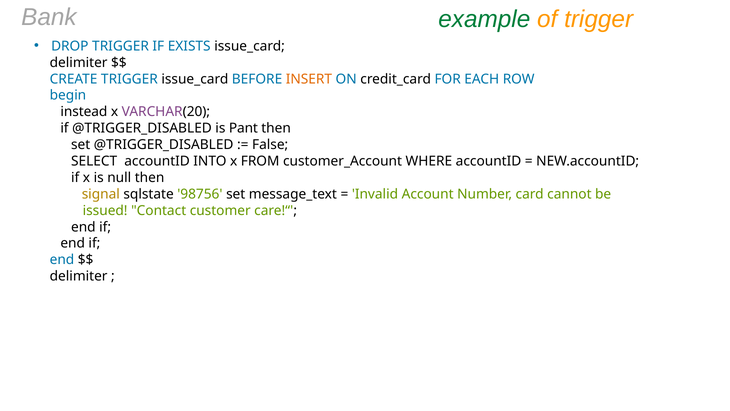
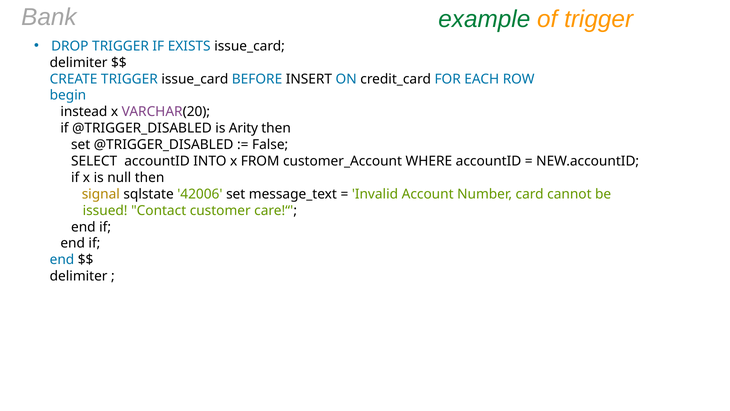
INSERT colour: orange -> black (309, 79)
Pant: Pant -> Arity (243, 128)
98756: 98756 -> 42006 (200, 194)
